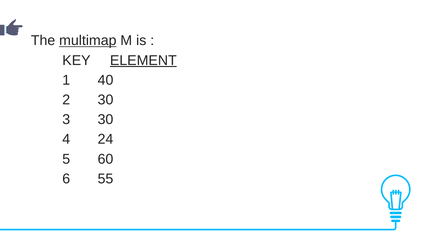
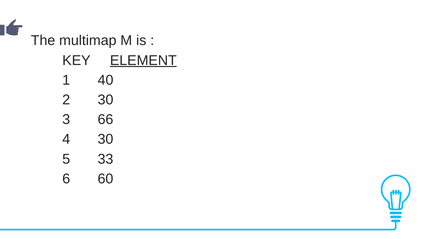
multimap underline: present -> none (88, 41)
3 30: 30 -> 66 (105, 119)
4 24: 24 -> 30 (105, 139)
60: 60 -> 33 (105, 159)
55: 55 -> 60 (105, 178)
